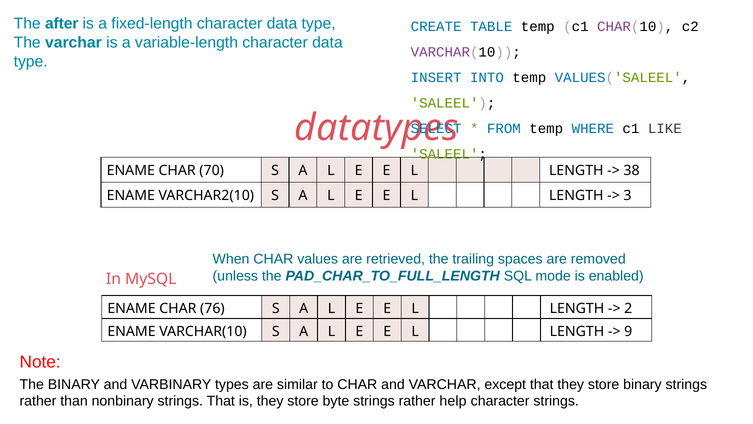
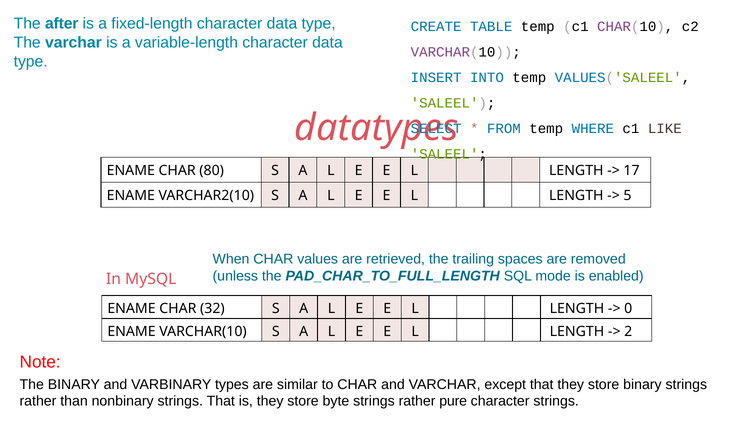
70: 70 -> 80 (212, 170)
38: 38 -> 17 (632, 170)
3: 3 -> 5 (627, 195)
76: 76 -> 32 (212, 308)
2: 2 -> 0 (628, 308)
9: 9 -> 2 (628, 331)
help: help -> pure (453, 401)
